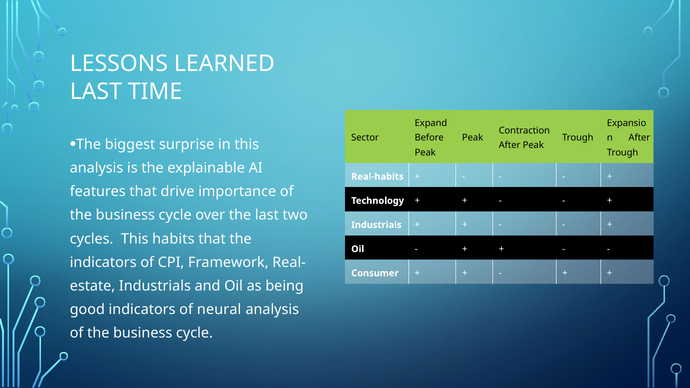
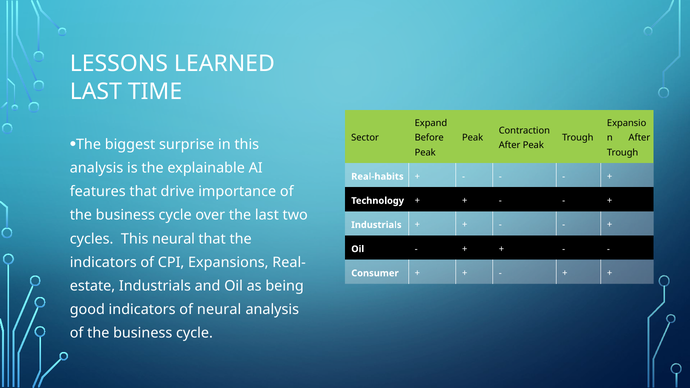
This habits: habits -> neural (174, 239)
Framework: Framework -> Expansions (228, 262)
